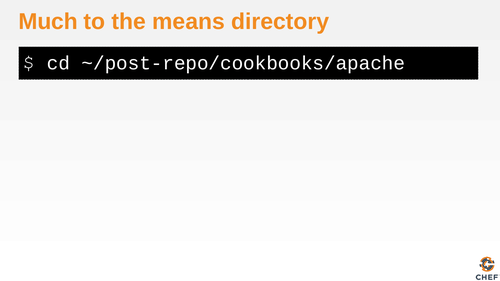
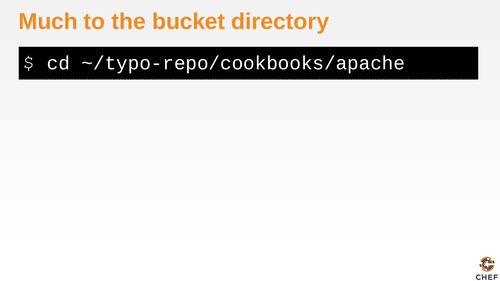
means: means -> bucket (189, 22)
~/post-repo/cookbooks/apache: ~/post-repo/cookbooks/apache -> ~/typo-repo/cookbooks/apache (243, 63)
